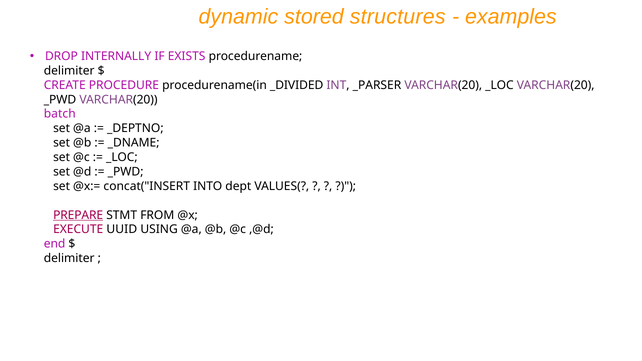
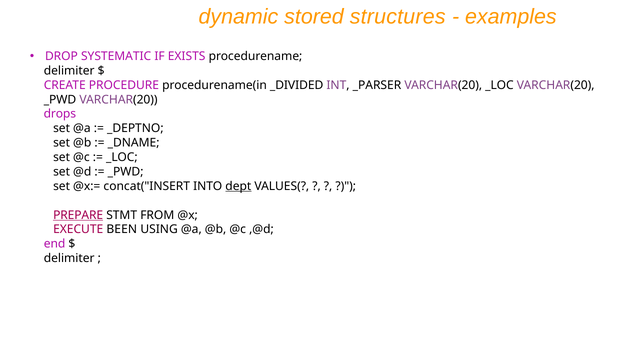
INTERNALLY: INTERNALLY -> SYSTEMATIC (116, 56)
batch: batch -> drops (60, 114)
dept underline: none -> present (238, 186)
UUID: UUID -> BEEN (122, 230)
